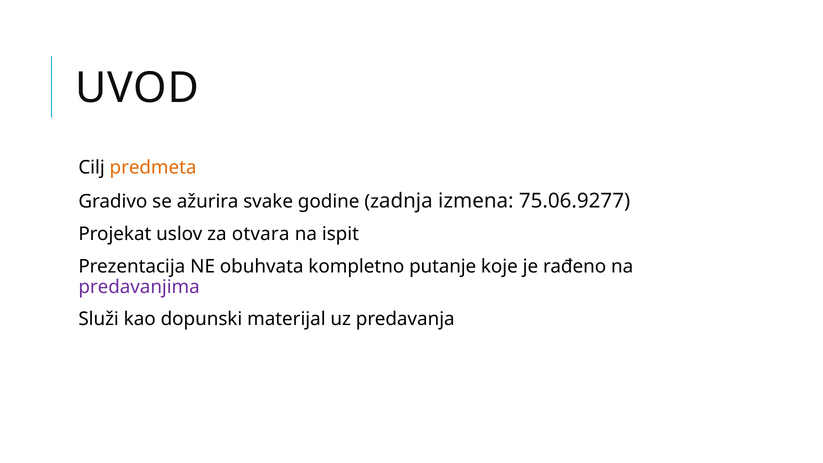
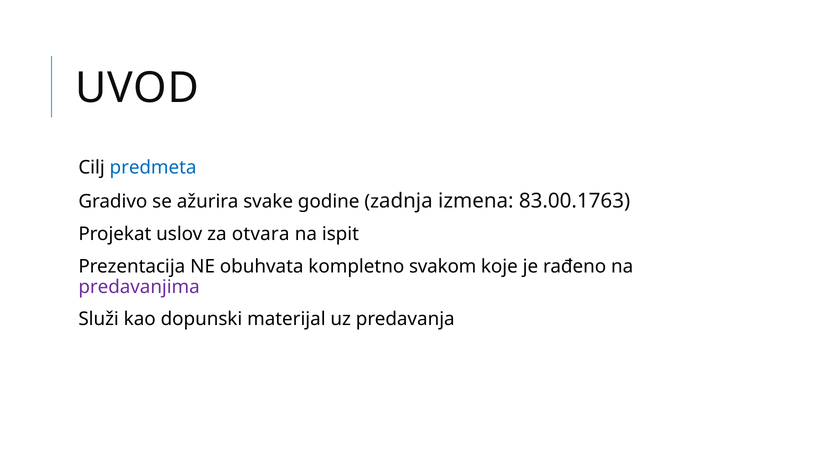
predmeta colour: orange -> blue (153, 167)
75.06.9277: 75.06.9277 -> 83.00.1763 (575, 201)
putanje: putanje -> svakom (443, 266)
